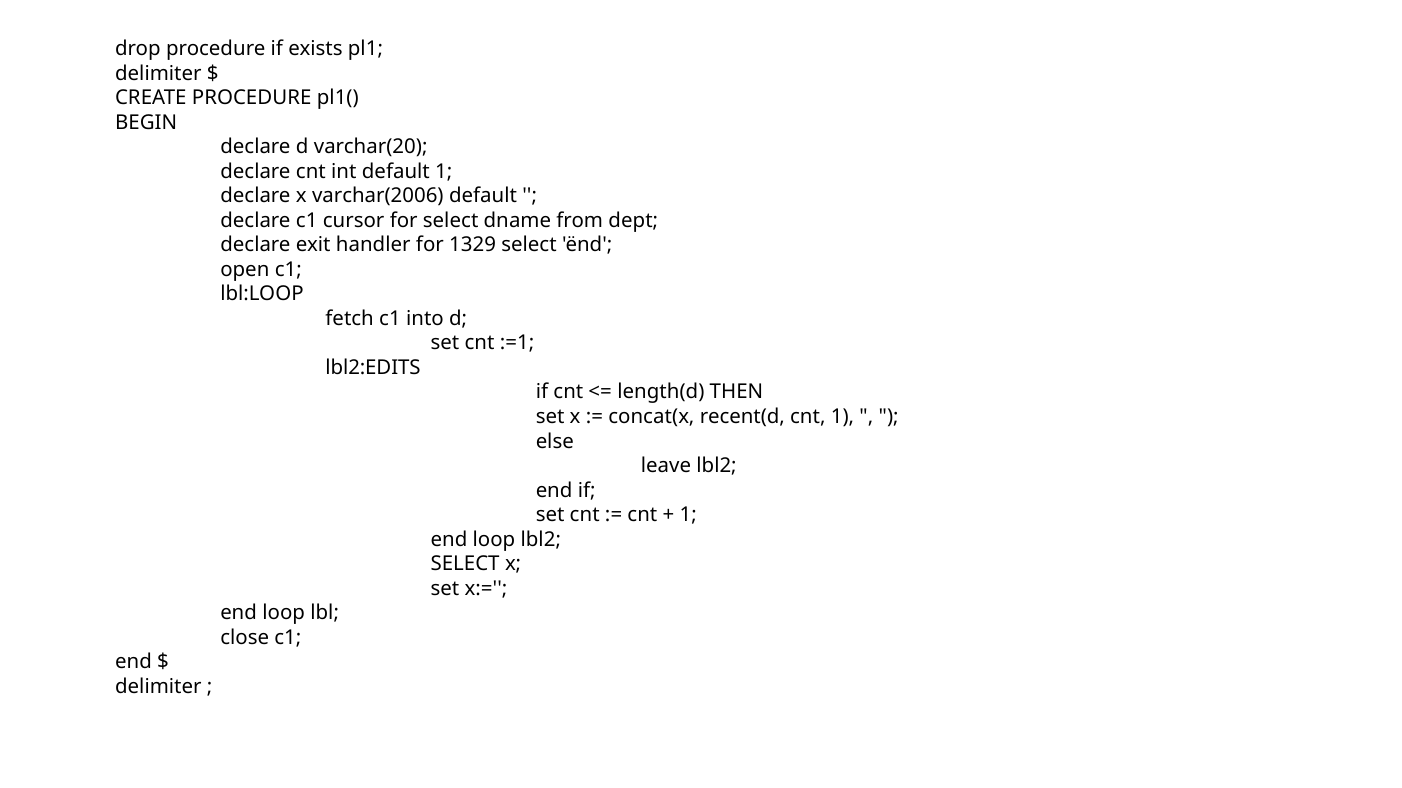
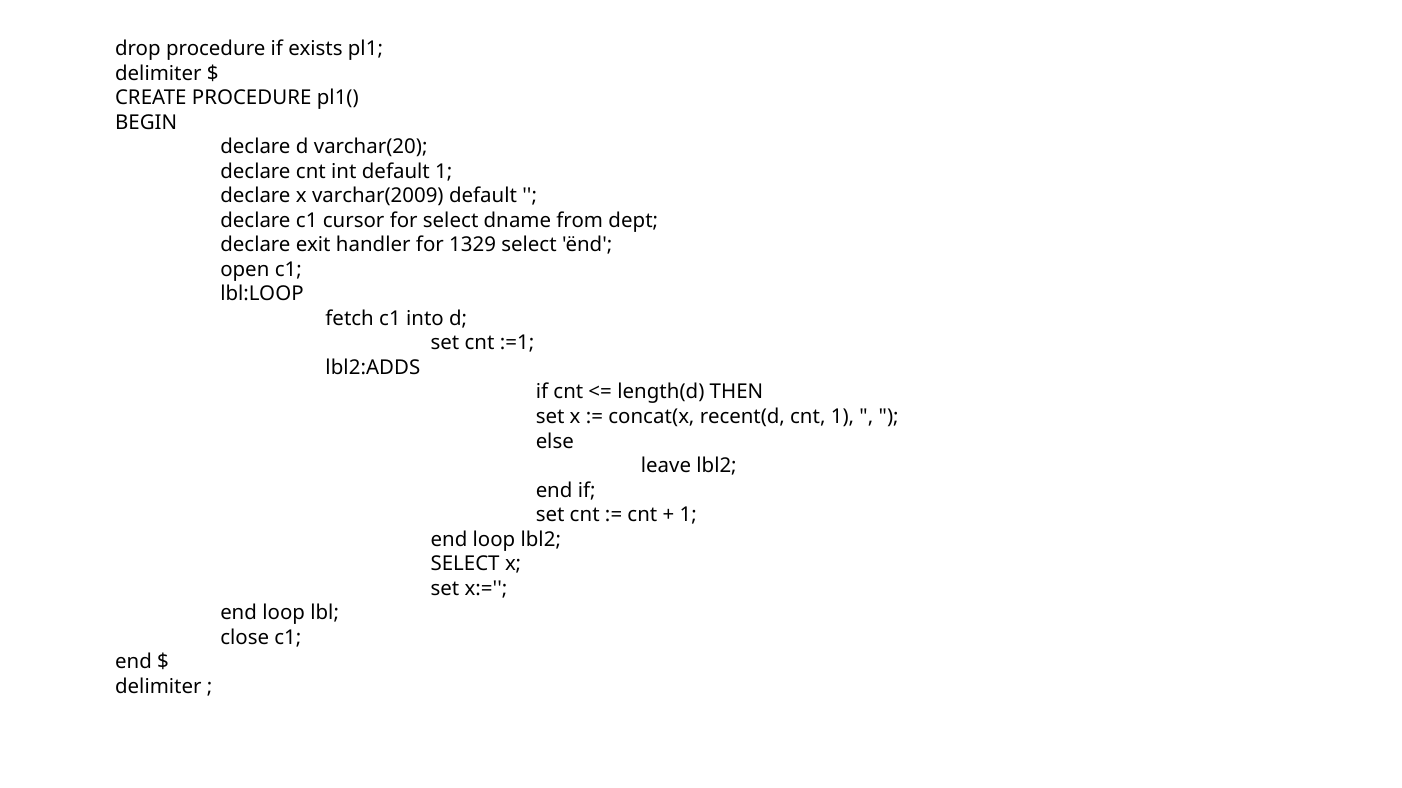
varchar(2006: varchar(2006 -> varchar(2009 (378, 196)
lbl2:EDITS: lbl2:EDITS -> lbl2:ADDS (373, 368)
